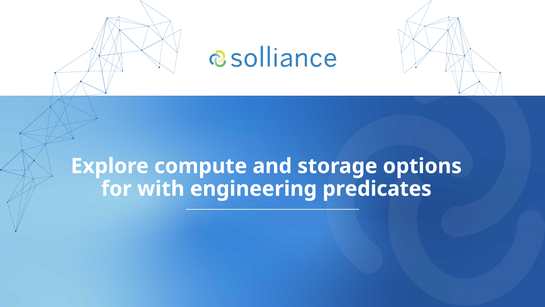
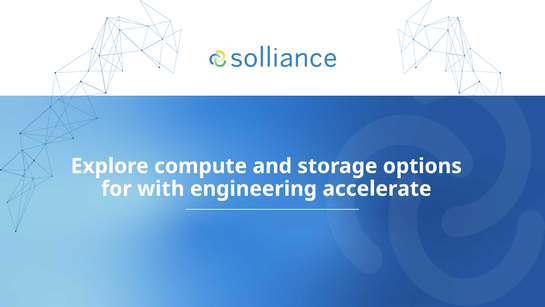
predicates: predicates -> accelerate (377, 189)
